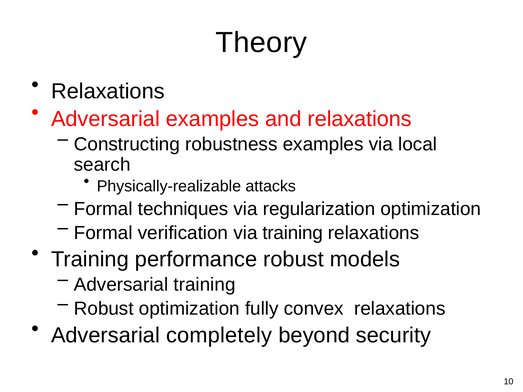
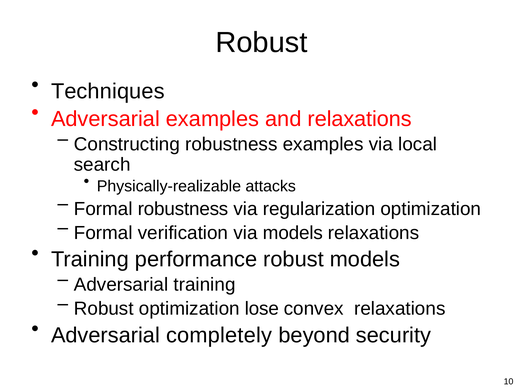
Theory: Theory -> Robust (261, 43)
Relaxations: Relaxations -> Techniques (108, 91)
Formal techniques: techniques -> robustness (183, 209)
via training: training -> models (293, 233)
fully: fully -> lose (262, 309)
